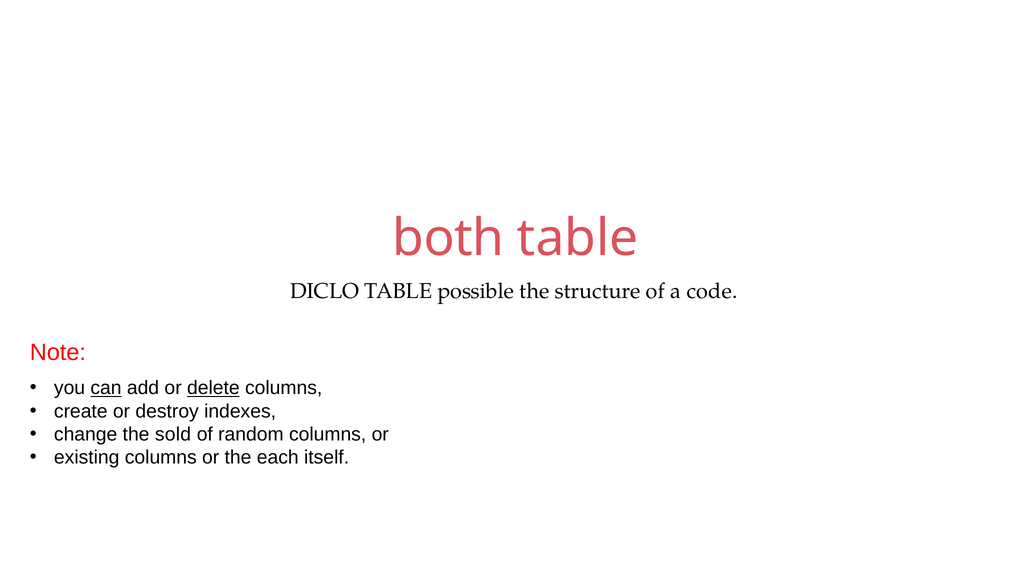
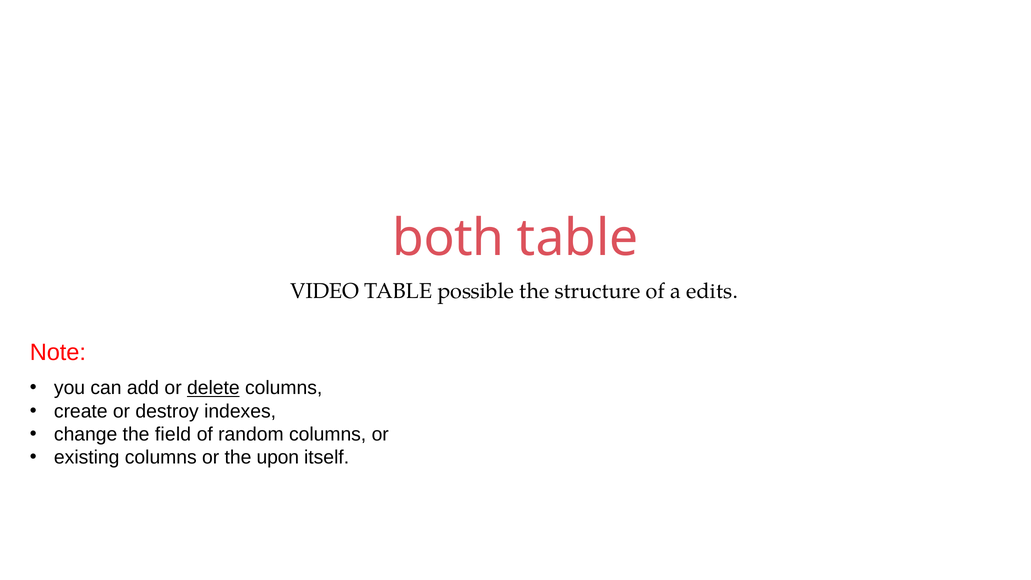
DICLO: DICLO -> VIDEO (325, 291)
code: code -> edits (712, 291)
can underline: present -> none (106, 388)
sold: sold -> field (173, 434)
each: each -> upon (278, 458)
